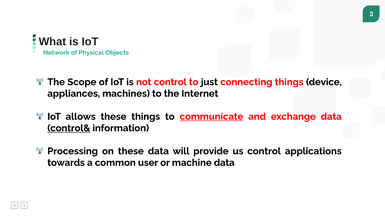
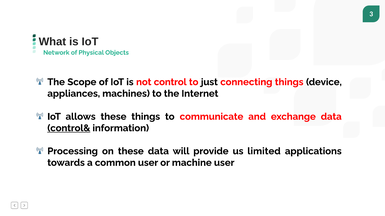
communicate underline: present -> none (211, 117)
us control: control -> limited (264, 152)
machine data: data -> user (224, 163)
